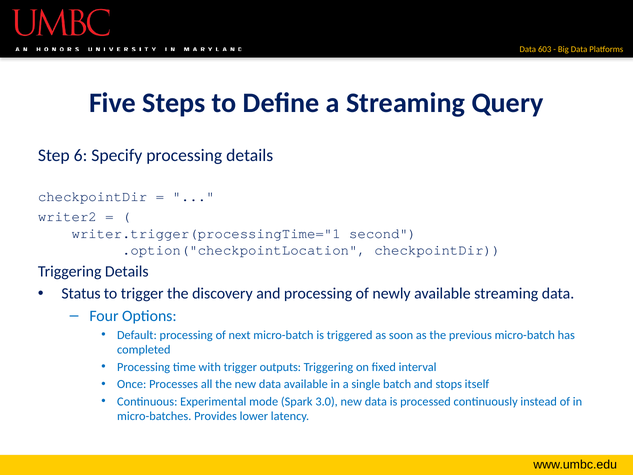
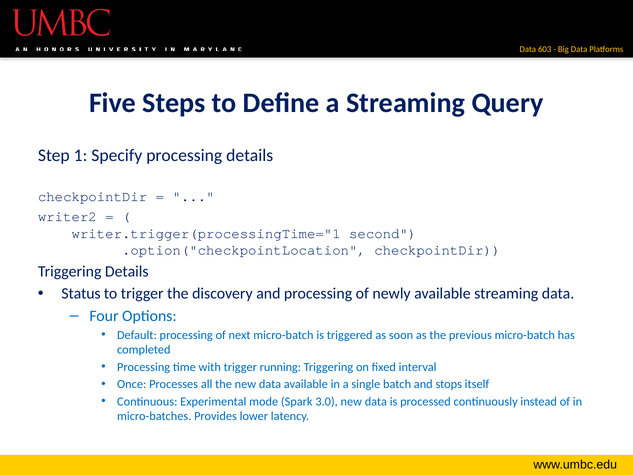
6: 6 -> 1 (81, 156)
outputs: outputs -> running (280, 367)
